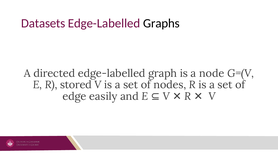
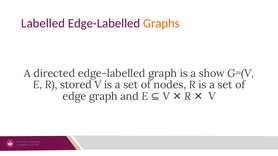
Datasets: Datasets -> Labelled (43, 23)
Graphs colour: black -> orange (161, 23)
node: node -> show (212, 73)
edge easily: easily -> graph (103, 97)
